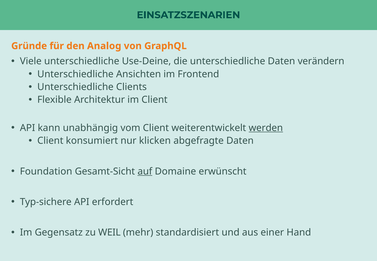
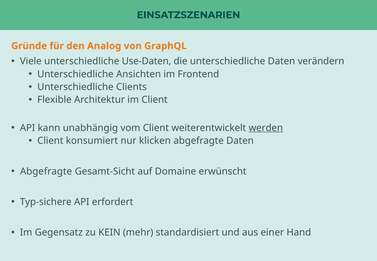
Use-Deine: Use-Deine -> Use-Daten (147, 61)
Foundation: Foundation -> Abgefragte (46, 171)
auf underline: present -> none (145, 171)
WEIL: WEIL -> KEIN (109, 232)
